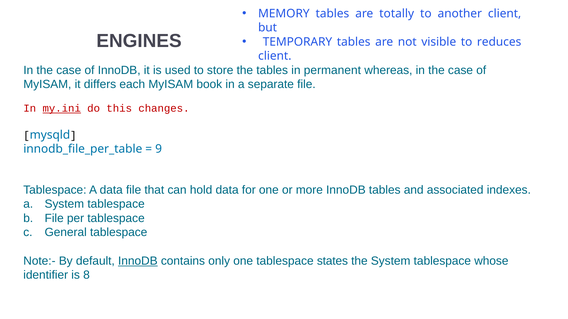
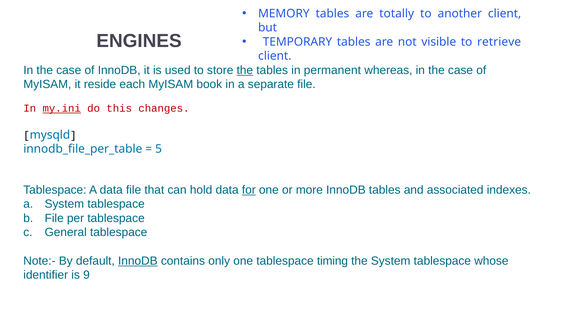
reduces: reduces -> retrieve (499, 42)
the underline: none -> present (245, 70)
differs: differs -> reside (100, 85)
9: 9 -> 5 (159, 149)
for underline: none -> present (249, 190)
states: states -> timing (332, 261)
8: 8 -> 9 (86, 275)
